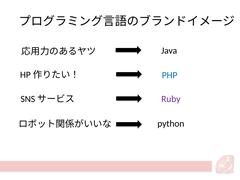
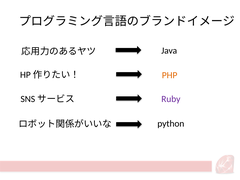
PHP colour: blue -> orange (170, 75)
